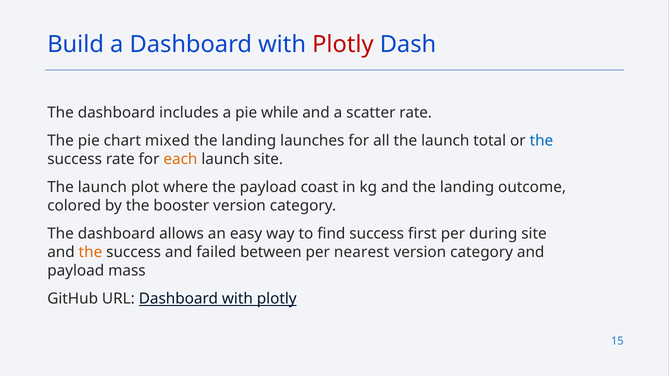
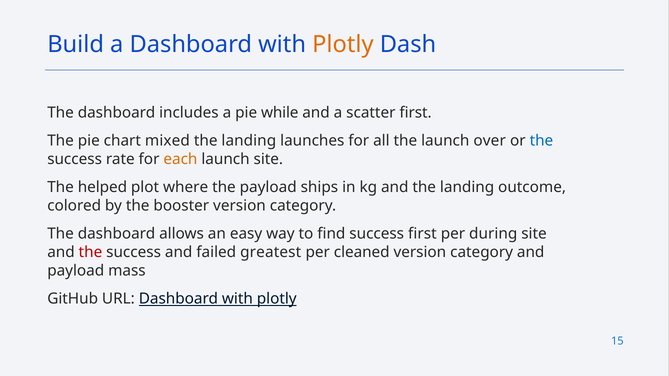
Plotly colour: red -> orange (343, 45)
scatter rate: rate -> first (416, 113)
total: total -> over (490, 141)
launch: launch -> helped (102, 188)
coast: coast -> ships (319, 188)
the colour: orange -> red (90, 252)
between: between -> greatest (271, 252)
nearest: nearest -> cleaned (362, 252)
